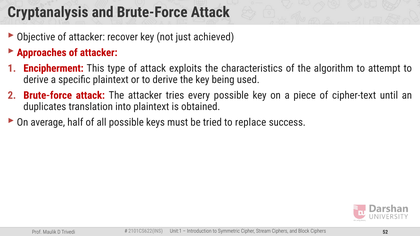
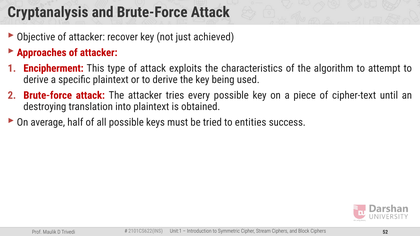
duplicates: duplicates -> destroying (45, 107)
replace: replace -> entities (251, 122)
